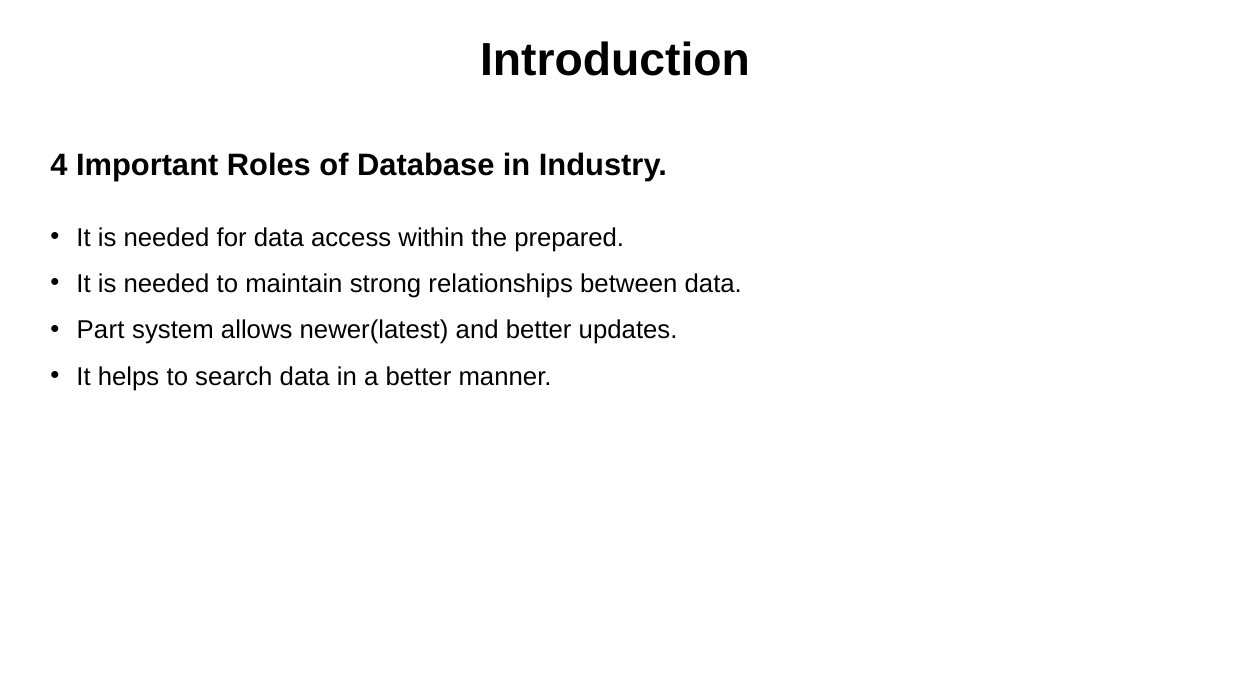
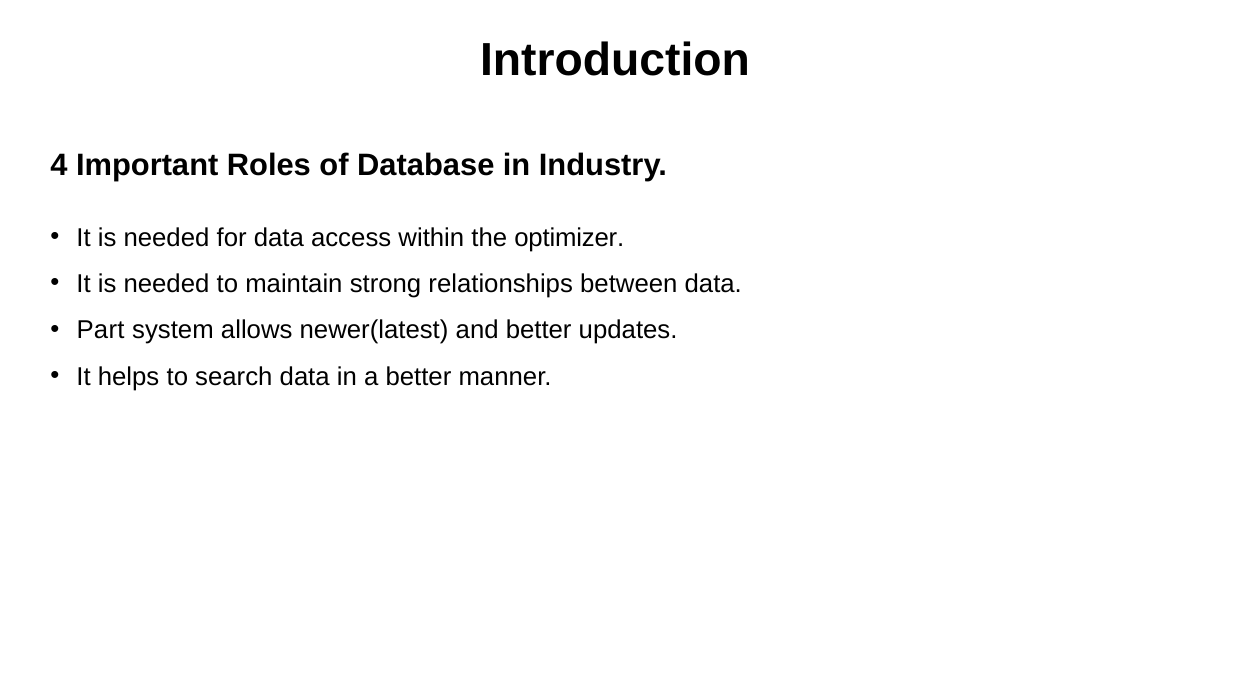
prepared: prepared -> optimizer (569, 237)
